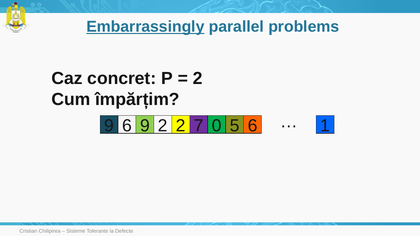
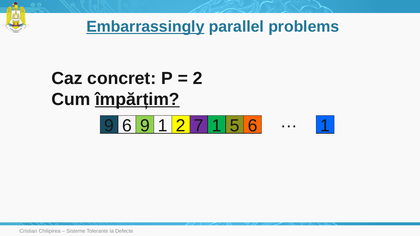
împărțim underline: none -> present (137, 99)
9 2: 2 -> 1 (163, 126)
7 0: 0 -> 1 (217, 126)
